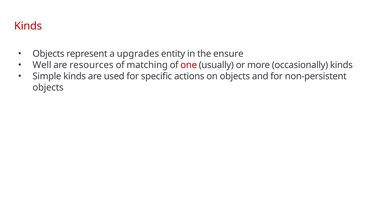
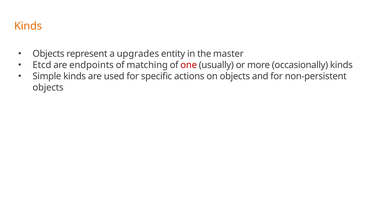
Kinds colour: red -> orange (28, 26)
ensure: ensure -> master (228, 54)
Well: Well -> Etcd (42, 65)
resources: resources -> endpoints (91, 65)
